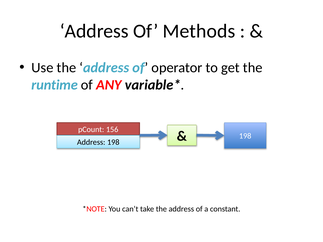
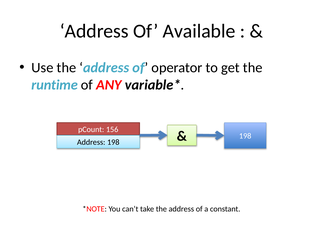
Methods: Methods -> Available (199, 31)
